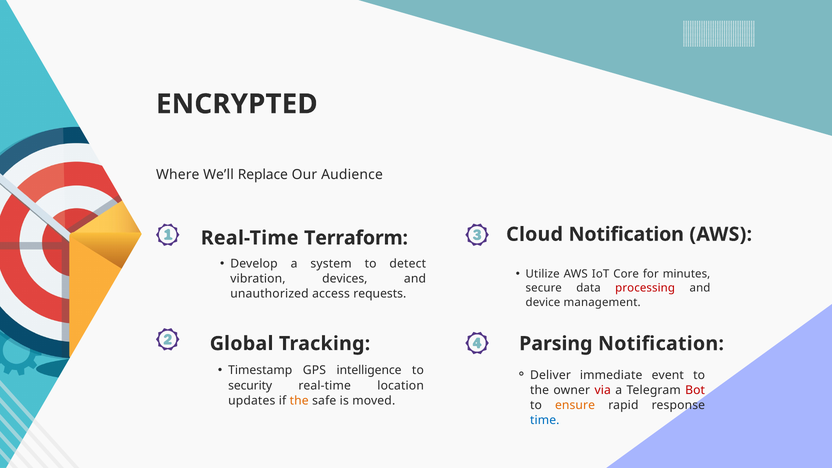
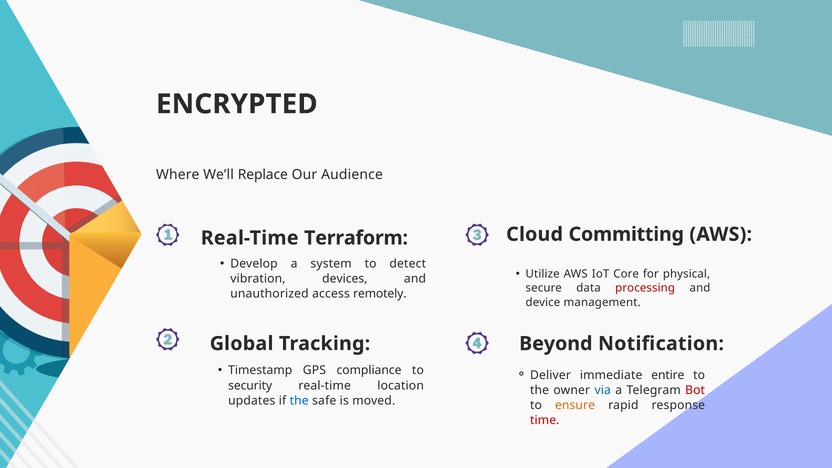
Cloud Notification: Notification -> Committing (626, 234)
minutes: minutes -> physical (687, 274)
requests: requests -> remotely (380, 294)
Parsing: Parsing -> Beyond (556, 344)
intelligence: intelligence -> compliance (369, 370)
event: event -> entire (668, 375)
via colour: red -> blue (603, 390)
the colour: orange -> blue (299, 401)
time colour: blue -> red (545, 420)
